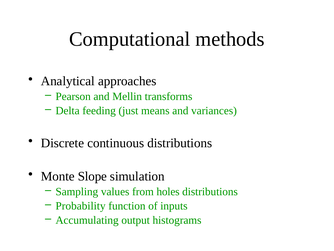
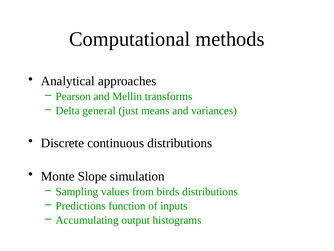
feeding: feeding -> general (99, 110)
holes: holes -> birds (168, 191)
Probability: Probability -> Predictions (81, 205)
